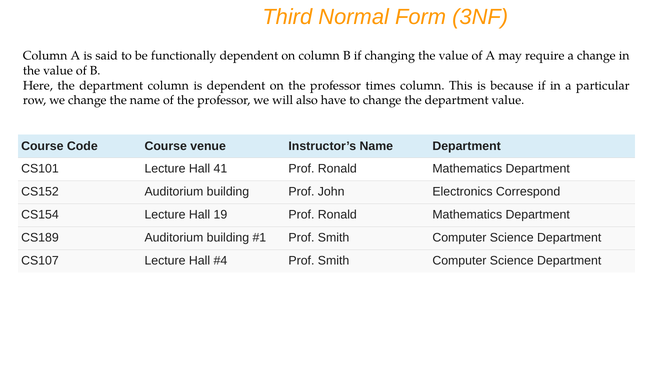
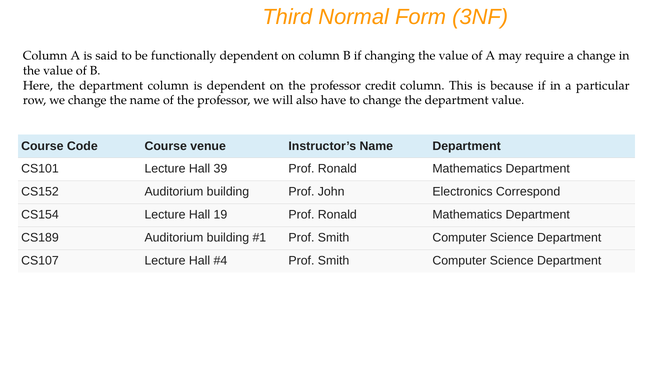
times: times -> credit (381, 85)
41: 41 -> 39 (220, 169)
